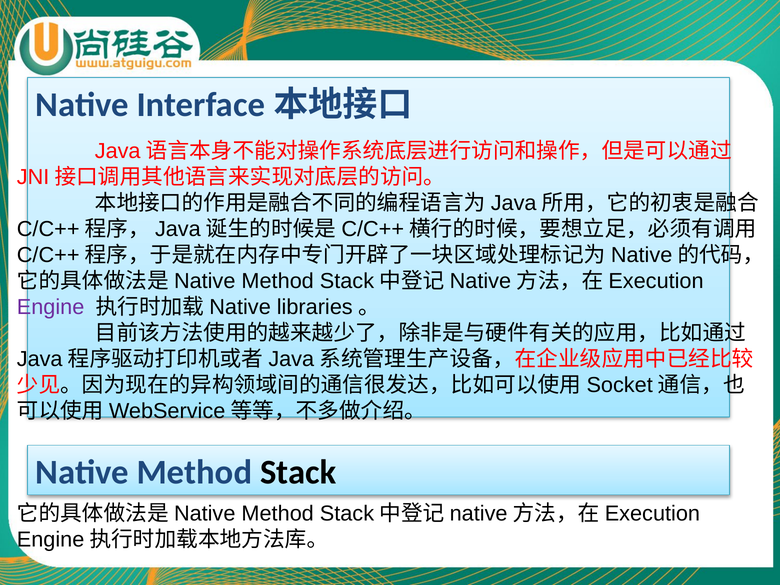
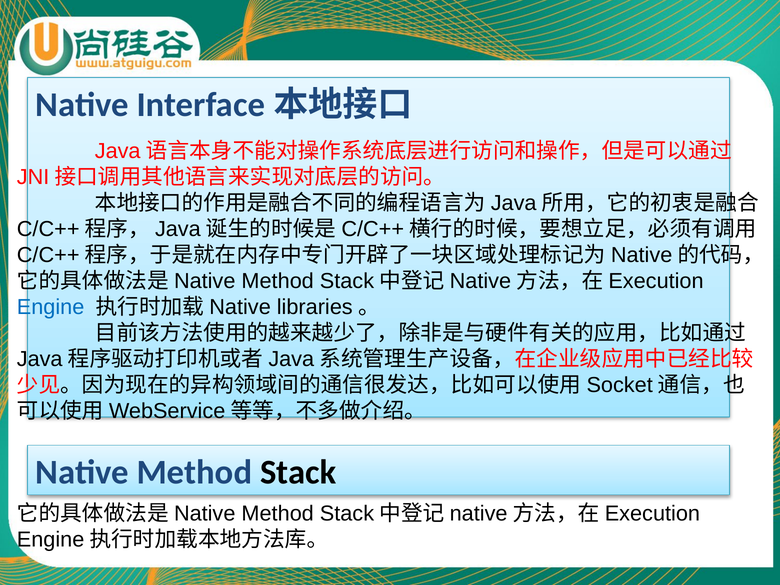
Engine colour: purple -> blue (51, 307)
